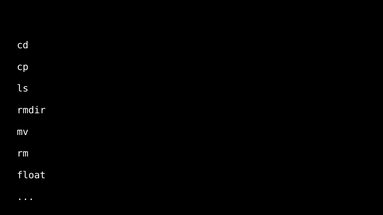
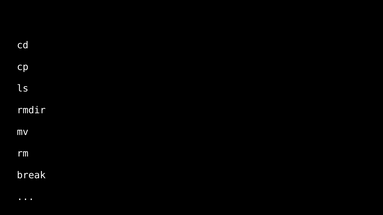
float: float -> break (31, 176)
